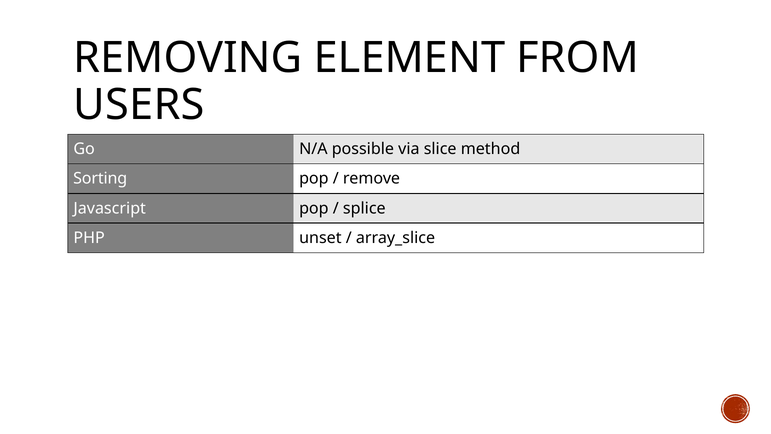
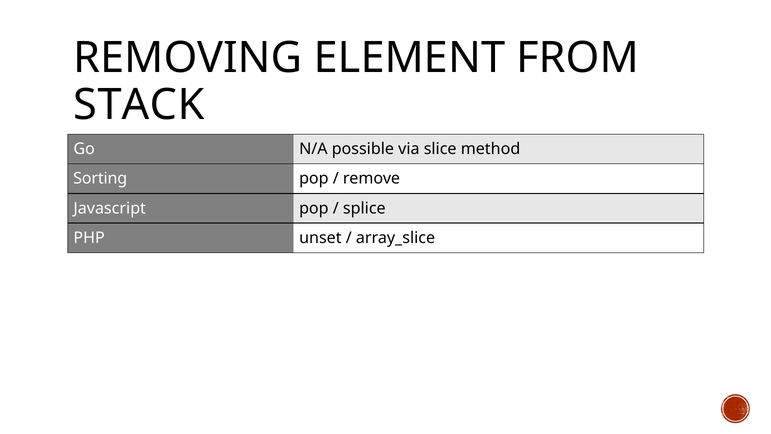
USERS: USERS -> STACK (139, 105)
